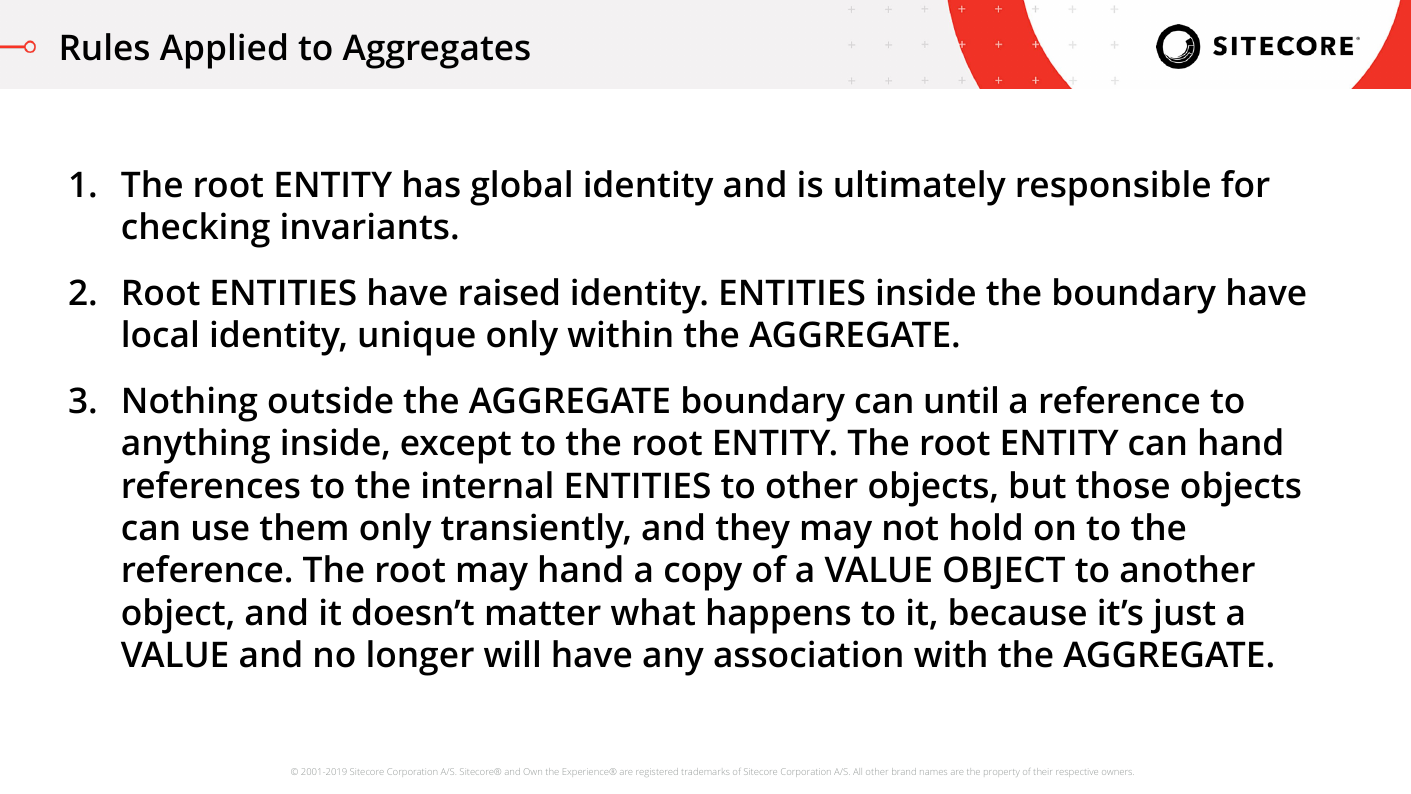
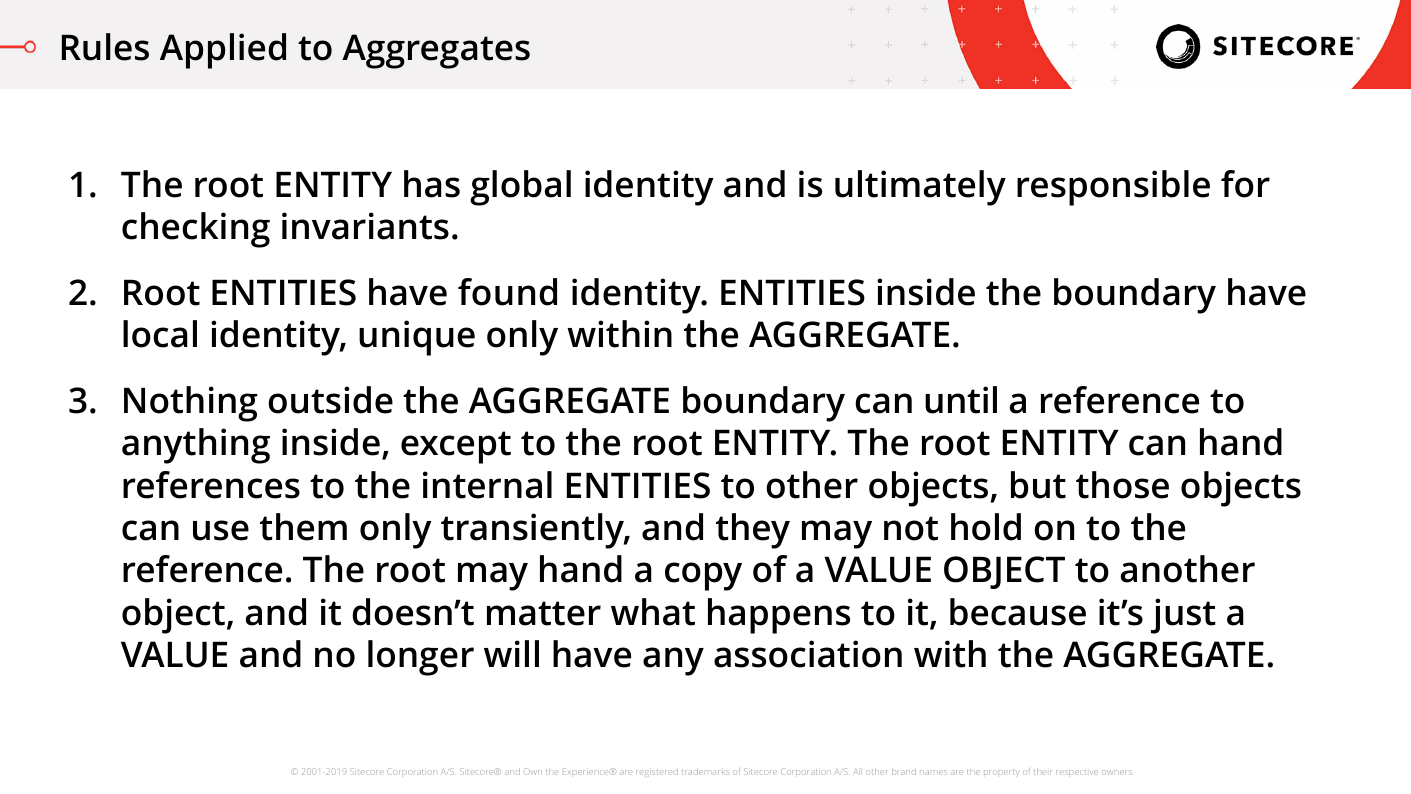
raised: raised -> found (509, 294)
